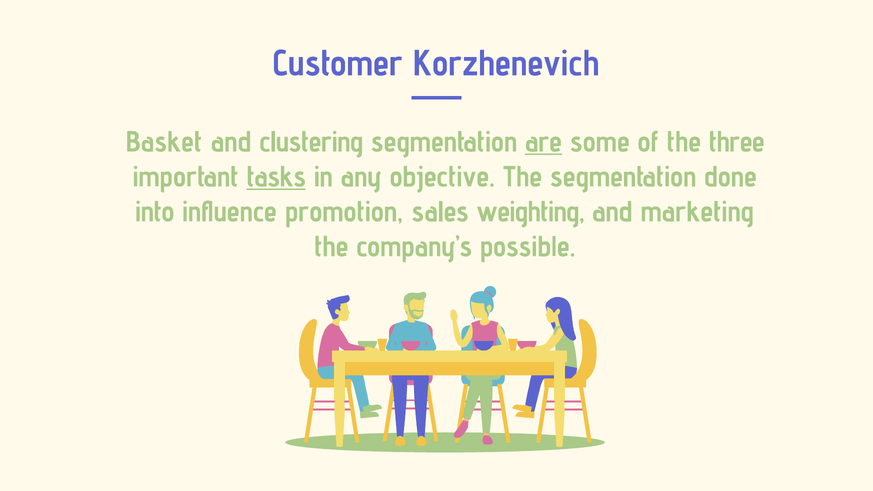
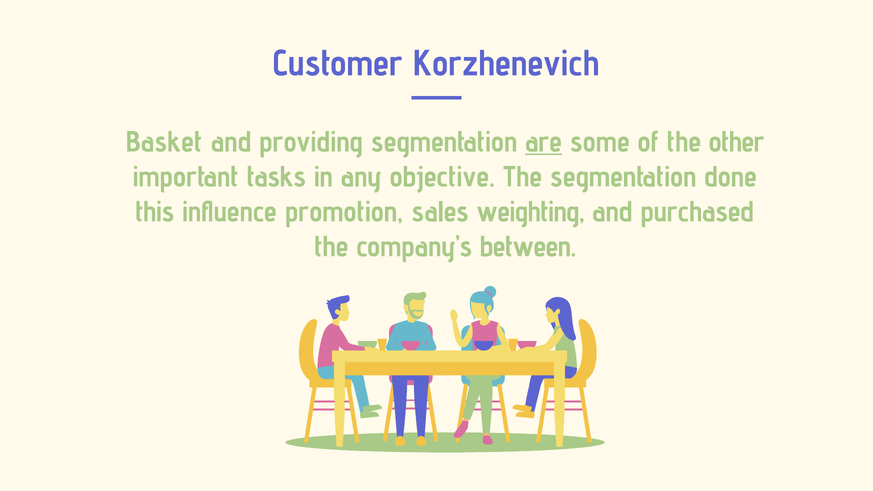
clustering: clustering -> providing (311, 142)
three: three -> other (737, 142)
tasks underline: present -> none (276, 177)
into: into -> this (155, 212)
marketing: marketing -> purchased (697, 212)
possible: possible -> between (528, 247)
